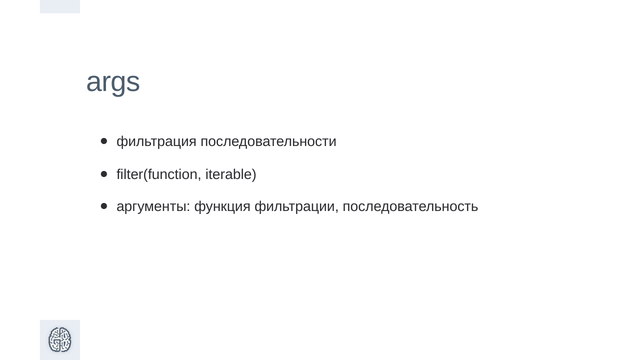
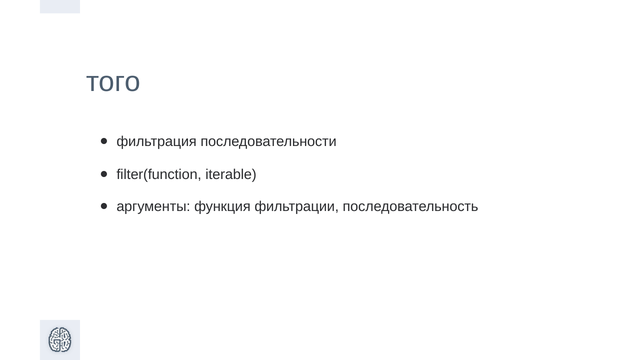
args: args -> того (113, 82)
